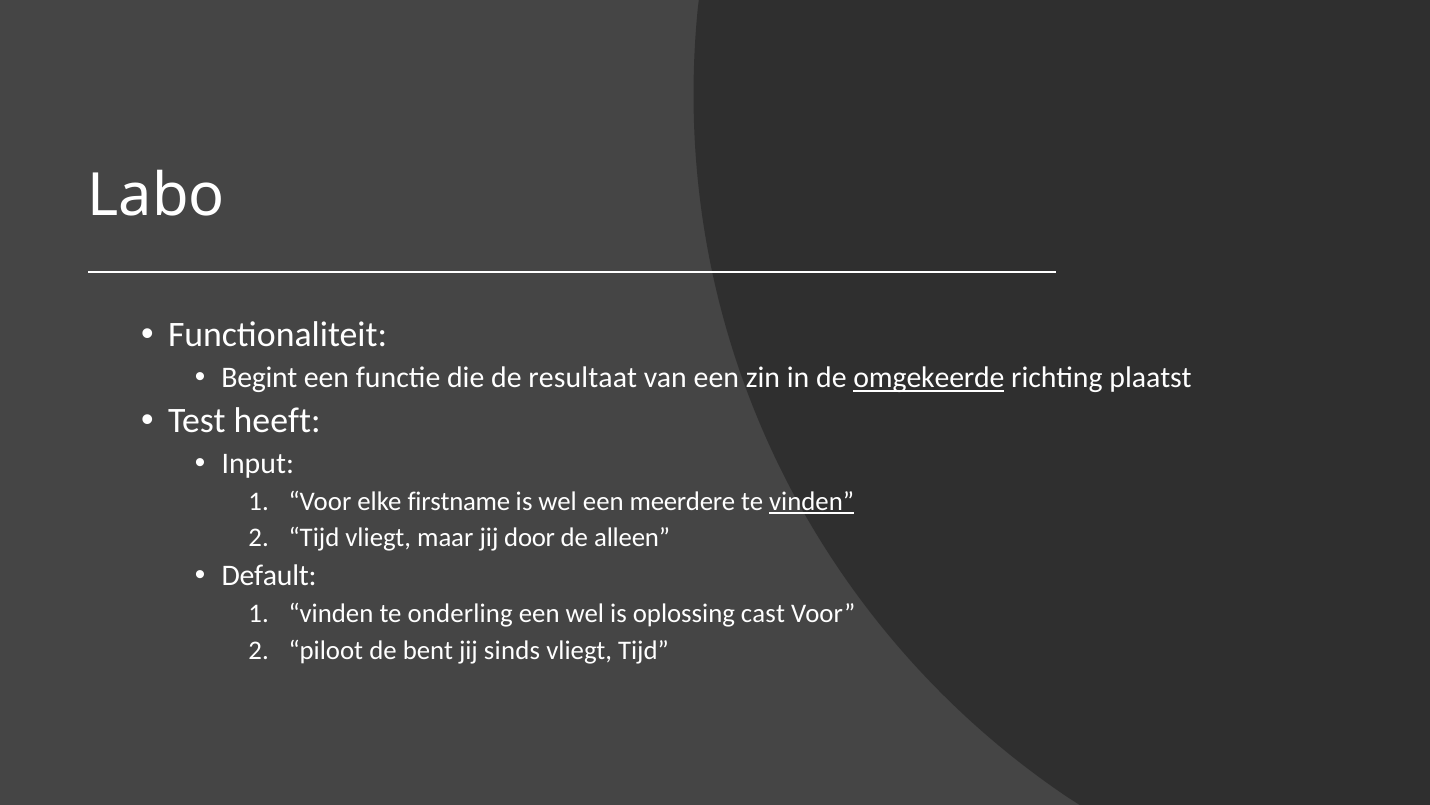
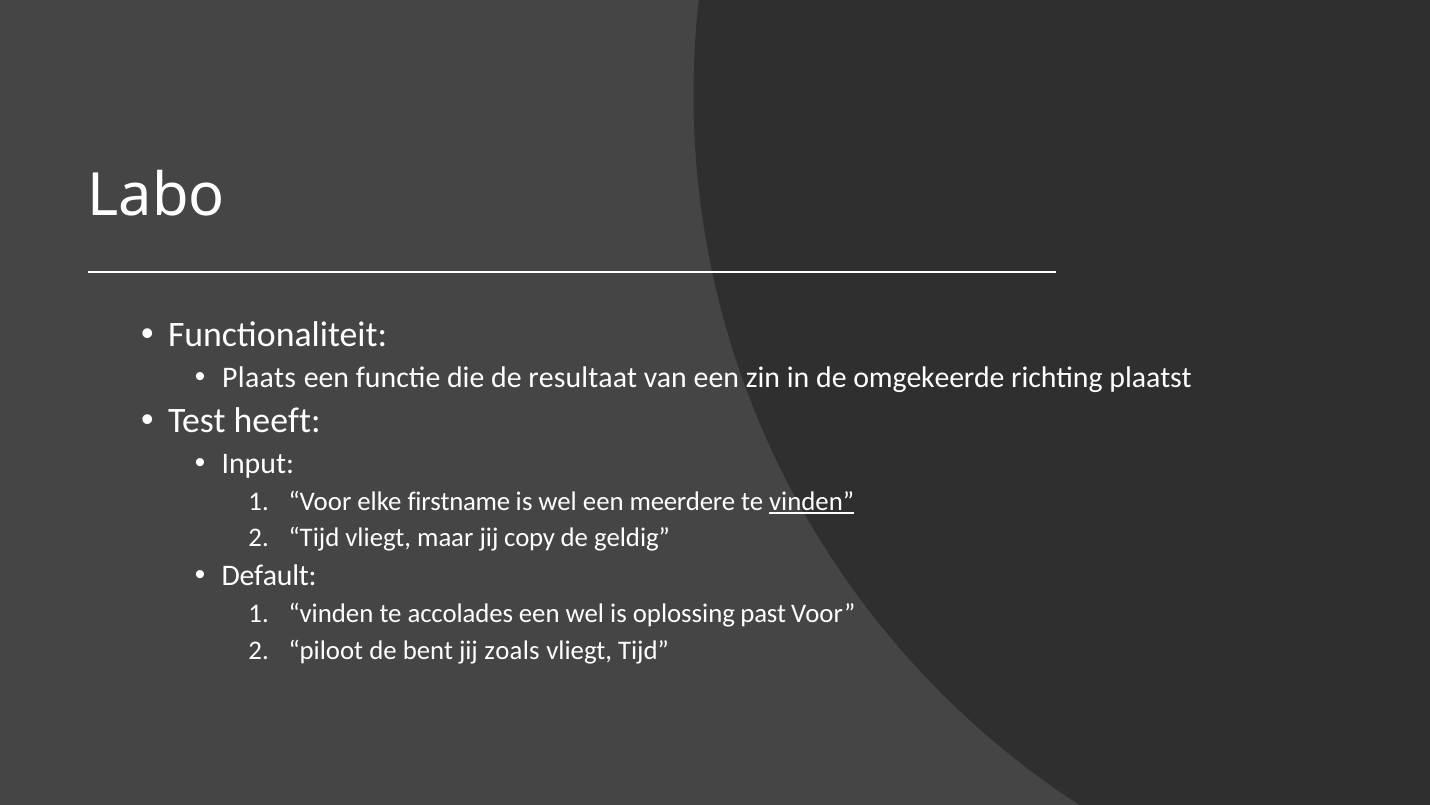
Begint: Begint -> Plaats (259, 378)
omgekeerde underline: present -> none (929, 378)
door: door -> copy (530, 538)
alleen: alleen -> geldig (632, 538)
onderling: onderling -> accolades (460, 614)
cast: cast -> past (763, 614)
sinds: sinds -> zoals (512, 650)
